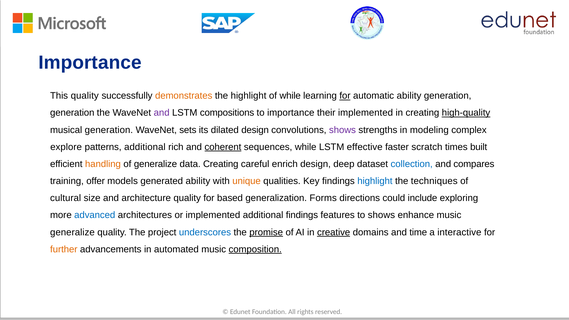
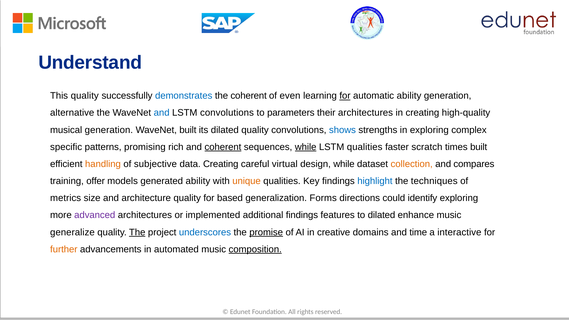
Importance: Importance -> Understand (90, 63)
demonstrates colour: orange -> blue (184, 96)
the highlight: highlight -> coherent (249, 96)
of while: while -> even (290, 96)
generation: generation -> alternative (72, 113)
and colour: purple -> blue (162, 113)
LSTM compositions: compositions -> convolutions (227, 113)
to importance: importance -> parameters (291, 113)
their implemented: implemented -> architectures (366, 113)
high-quality underline: present -> none (466, 113)
WaveNet sets: sets -> built (188, 130)
dilated design: design -> quality (255, 130)
shows colour: purple -> blue (342, 130)
in modeling: modeling -> exploring (429, 130)
explore: explore -> specific (66, 147)
patterns additional: additional -> promising (145, 147)
while underline: none -> present (306, 147)
LSTM effective: effective -> qualities (365, 147)
of generalize: generalize -> subjective (155, 164)
enrich: enrich -> virtual (285, 164)
design deep: deep -> while (344, 164)
collection colour: blue -> orange (412, 164)
cultural: cultural -> metrics (66, 198)
include: include -> identify (422, 198)
advanced colour: blue -> purple (95, 215)
to shows: shows -> dilated (381, 215)
The underline: none -> present (137, 232)
creative underline: present -> none (334, 232)
